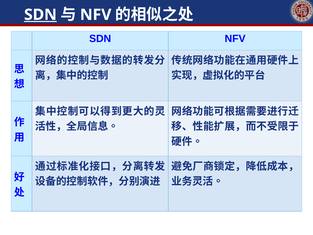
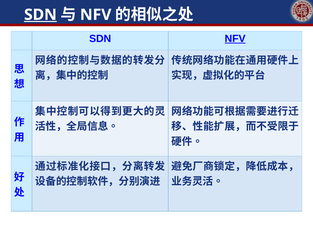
NFV underline: none -> present (235, 39)
